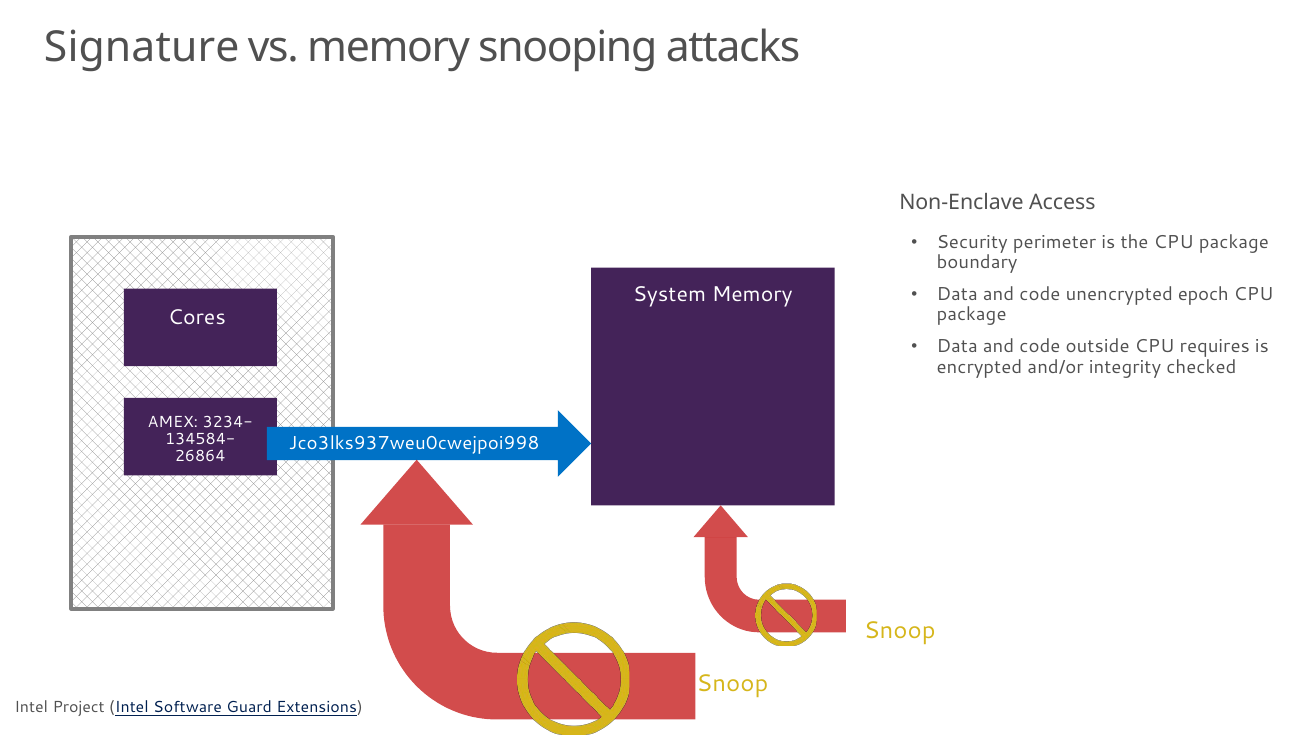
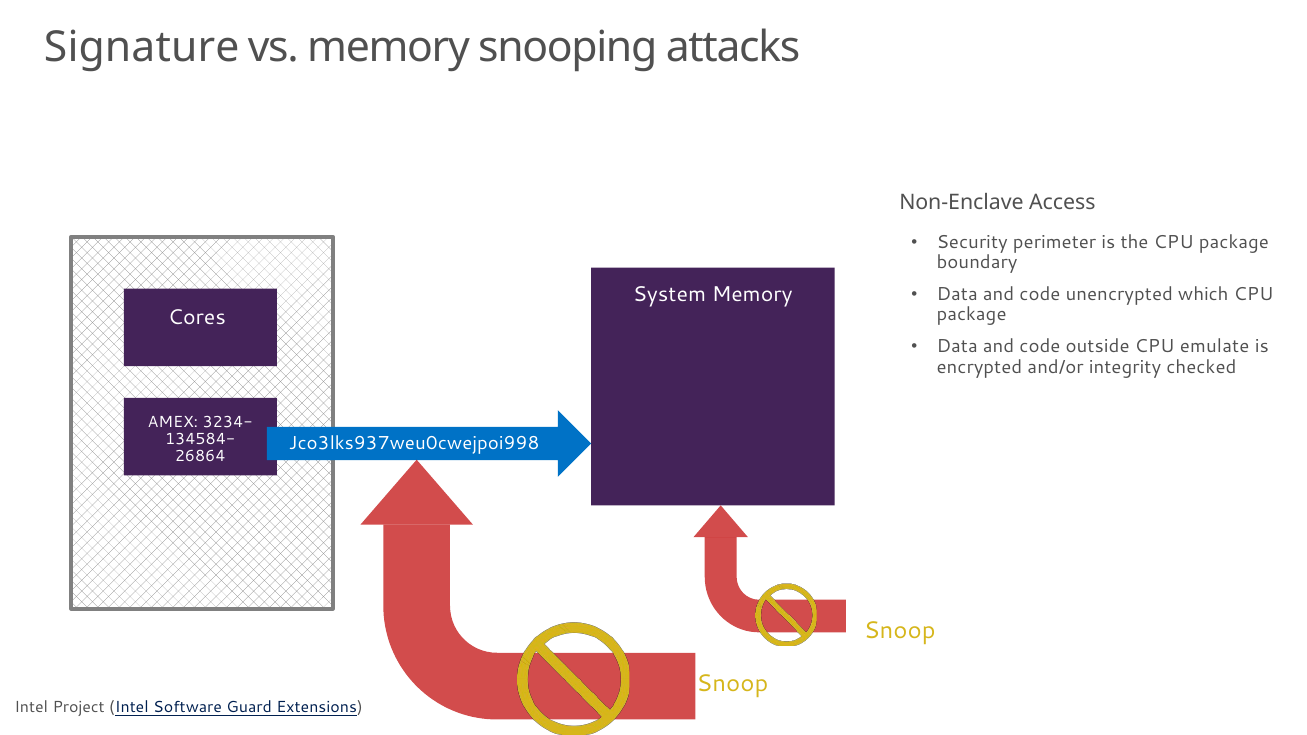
epoch: epoch -> which (1203, 295)
requires: requires -> emulate (1215, 347)
